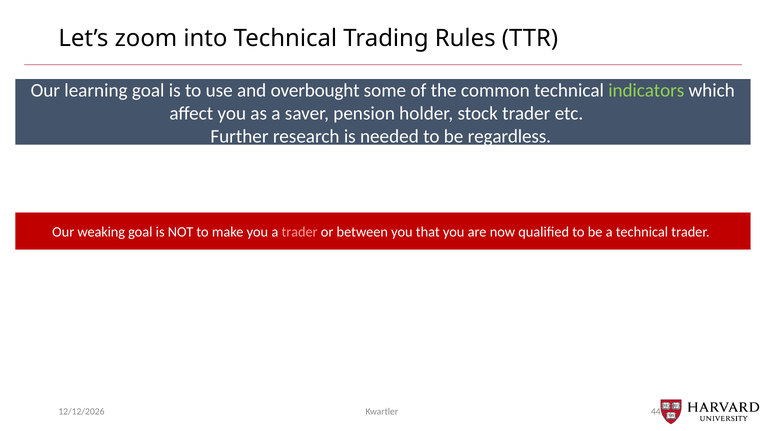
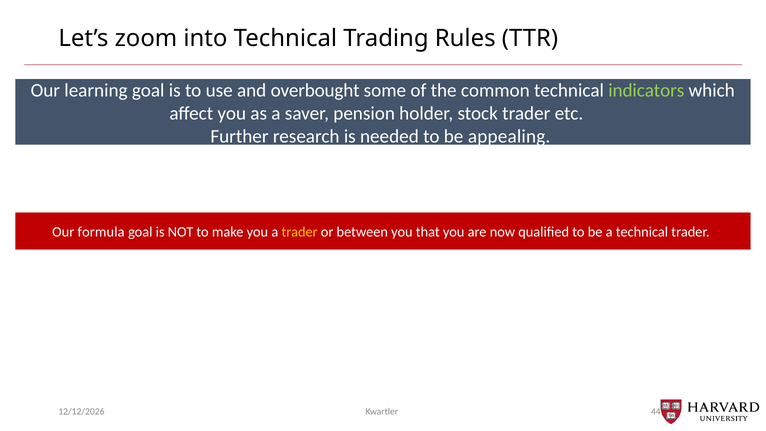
regardless: regardless -> appealing (509, 136)
weaking: weaking -> formula (101, 232)
trader colour: pink -> yellow (300, 232)
